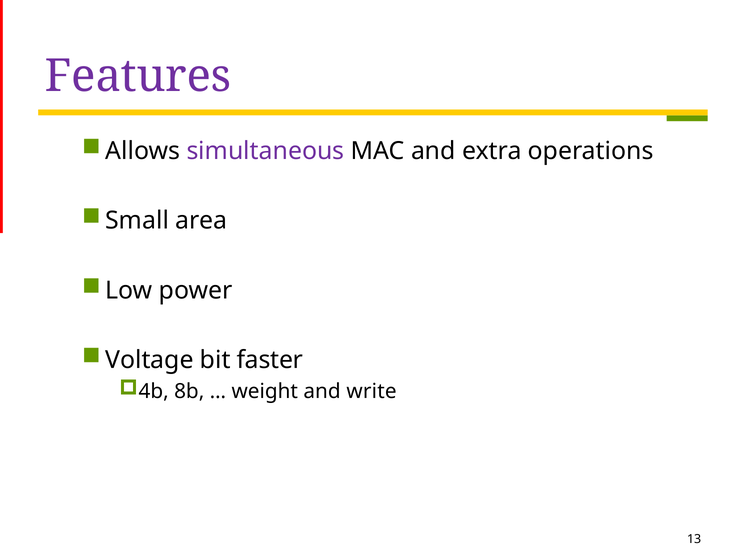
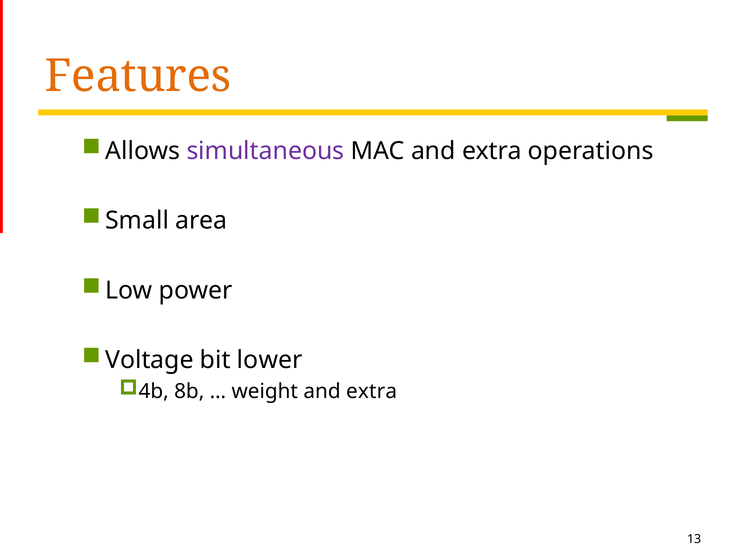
Features colour: purple -> orange (138, 76)
faster: faster -> lower (270, 360)
weight and write: write -> extra (372, 391)
